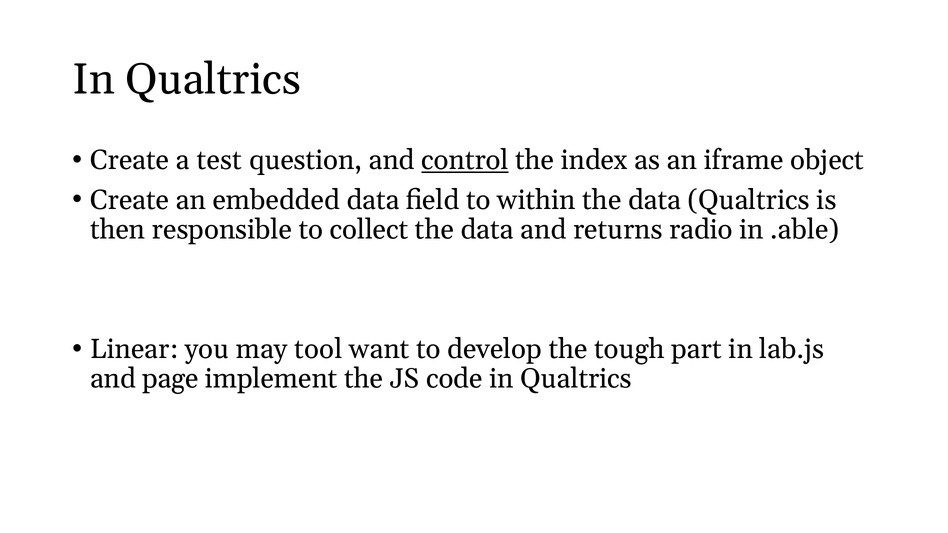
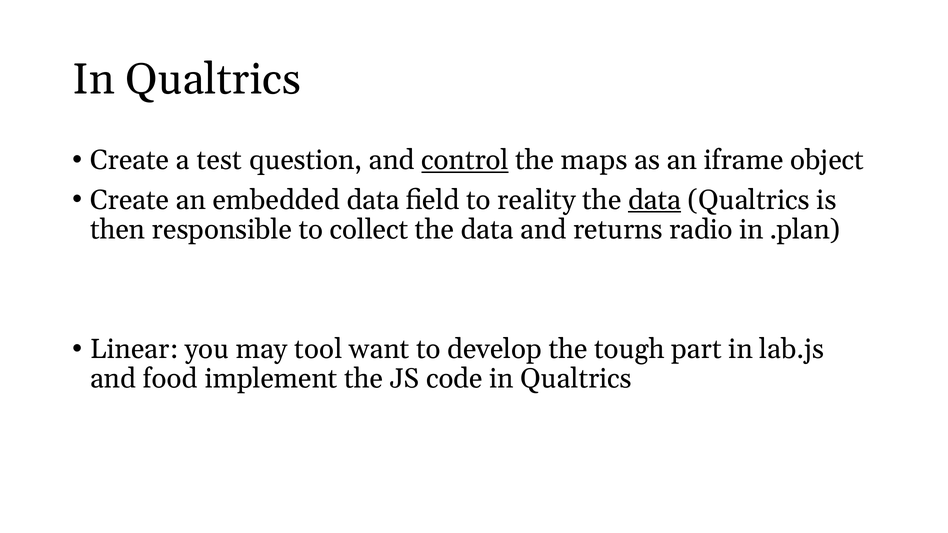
index: index -> maps (594, 160)
within: within -> reality (536, 200)
data underline: none -> present (655, 200)
.able: .able -> .plan (805, 230)
page: page -> food (170, 379)
